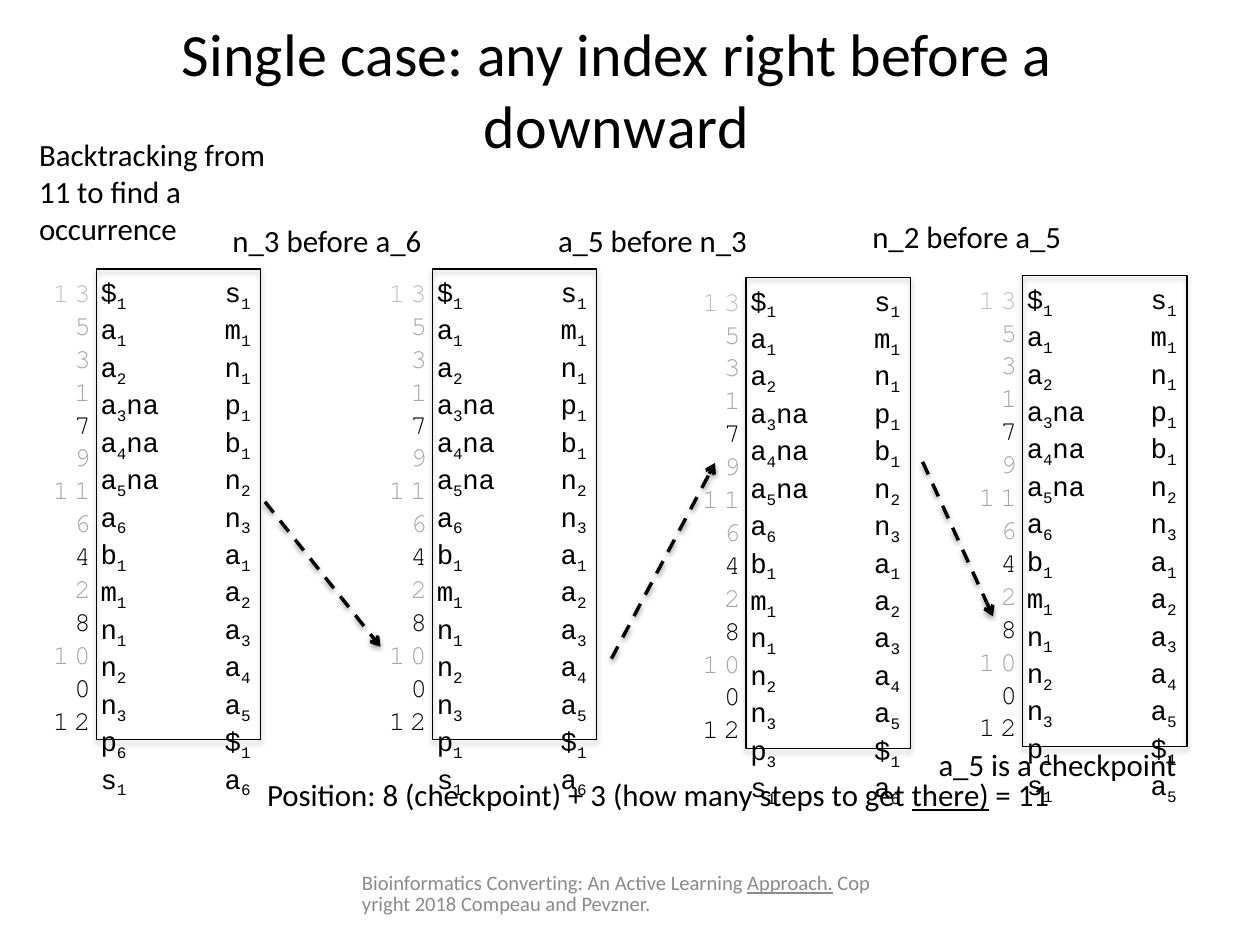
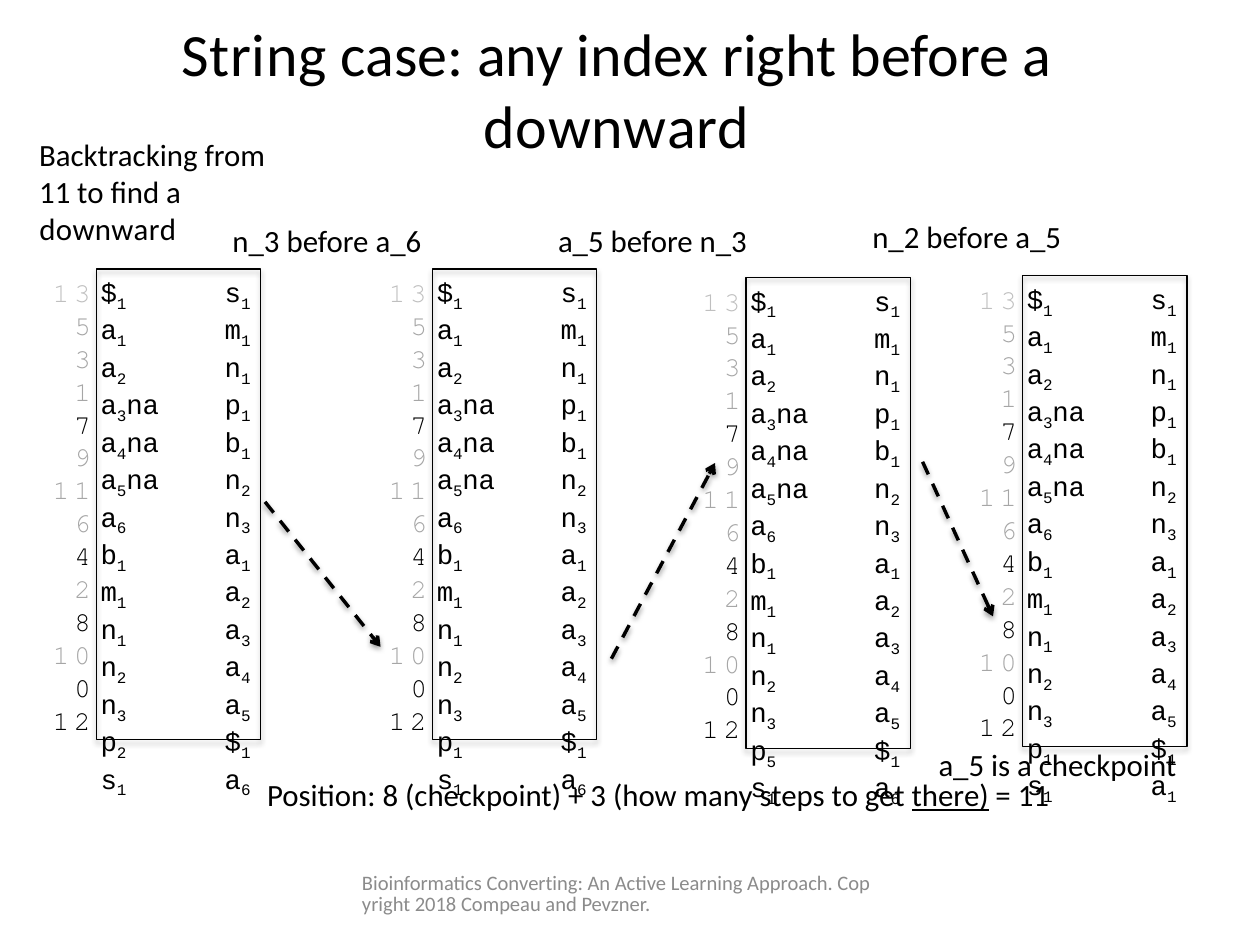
Single: Single -> String (254, 57)
occurrence: occurrence -> downward (108, 230)
6: 6 -> 2 (122, 753)
3: 3 -> 5 (771, 761)
5: 5 -> 1 (1172, 797)
Approach underline: present -> none (790, 884)
